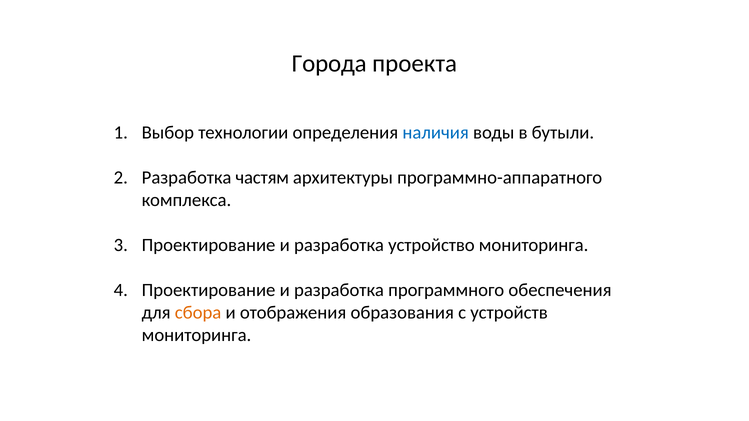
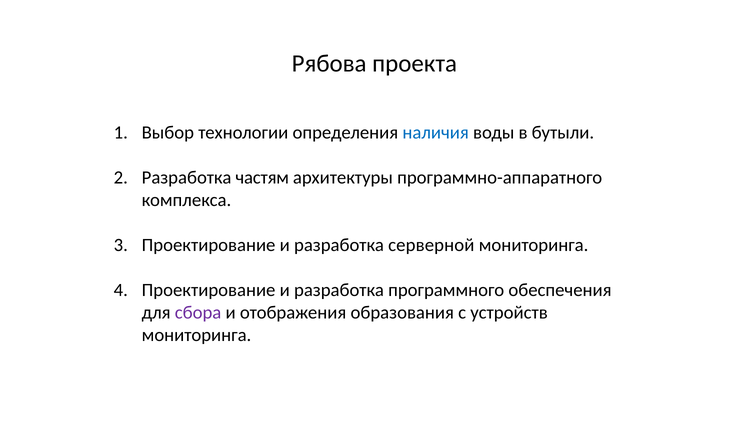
Города: Города -> Рябова (329, 63)
устройство: устройство -> серверной (431, 245)
сбора colour: orange -> purple (198, 313)
